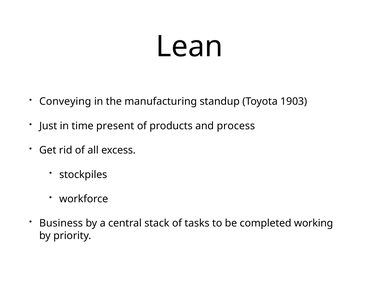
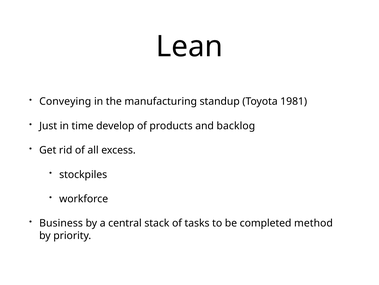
1903: 1903 -> 1981 (294, 101)
present: present -> develop (115, 126)
process: process -> backlog (236, 126)
working: working -> method (313, 223)
